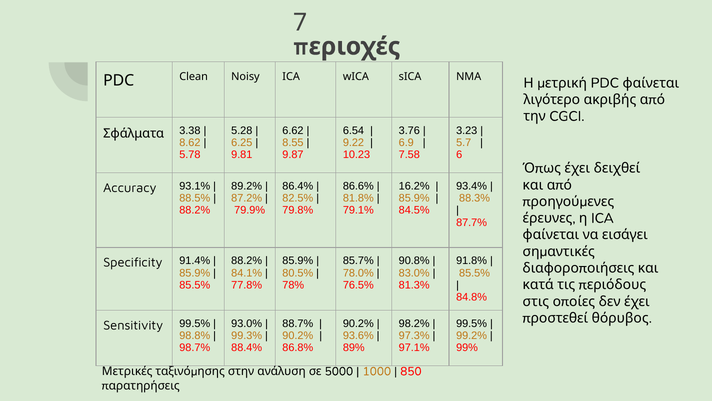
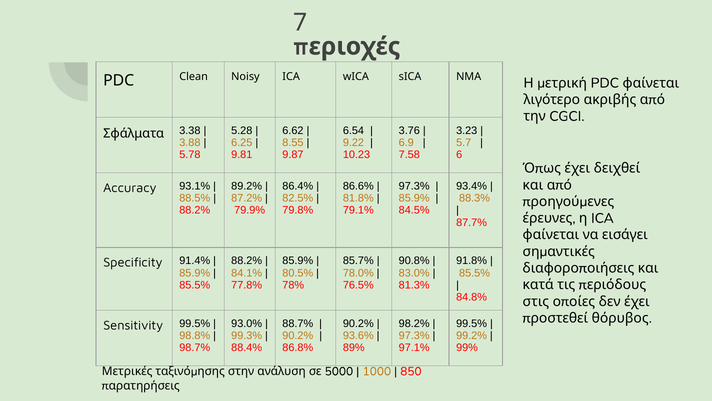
8.62: 8.62 -> 3.88 (190, 142)
16.2%: 16.2% -> 97.3% (414, 186)
